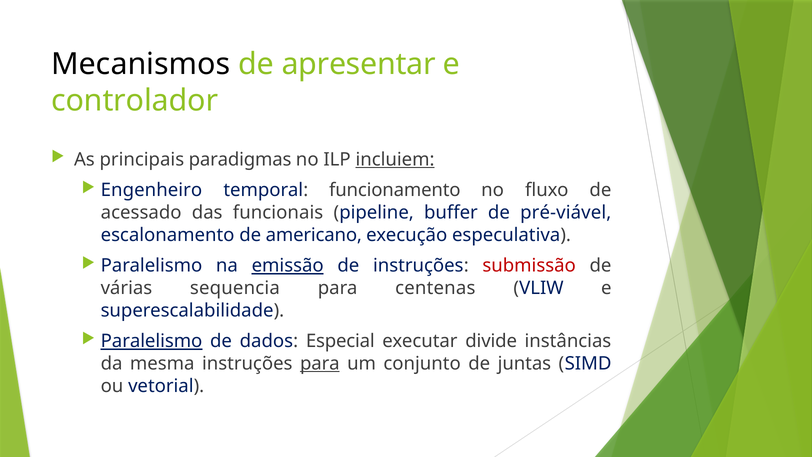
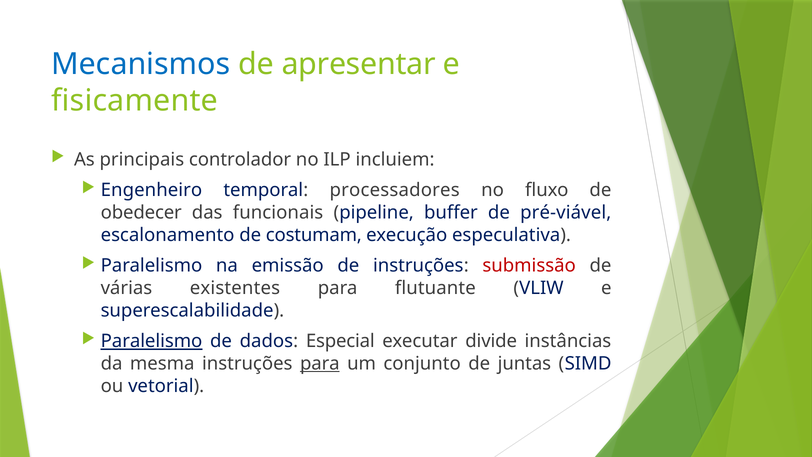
Mecanismos colour: black -> blue (141, 64)
controlador: controlador -> fisicamente (135, 101)
paradigmas: paradigmas -> controlador (240, 159)
incluiem underline: present -> none (395, 159)
funcionamento: funcionamento -> processadores (395, 190)
acessado: acessado -> obedecer (141, 213)
americano: americano -> costumam (314, 235)
emissão underline: present -> none (288, 266)
sequencia: sequencia -> existentes (235, 288)
centenas: centenas -> flutuante (435, 288)
